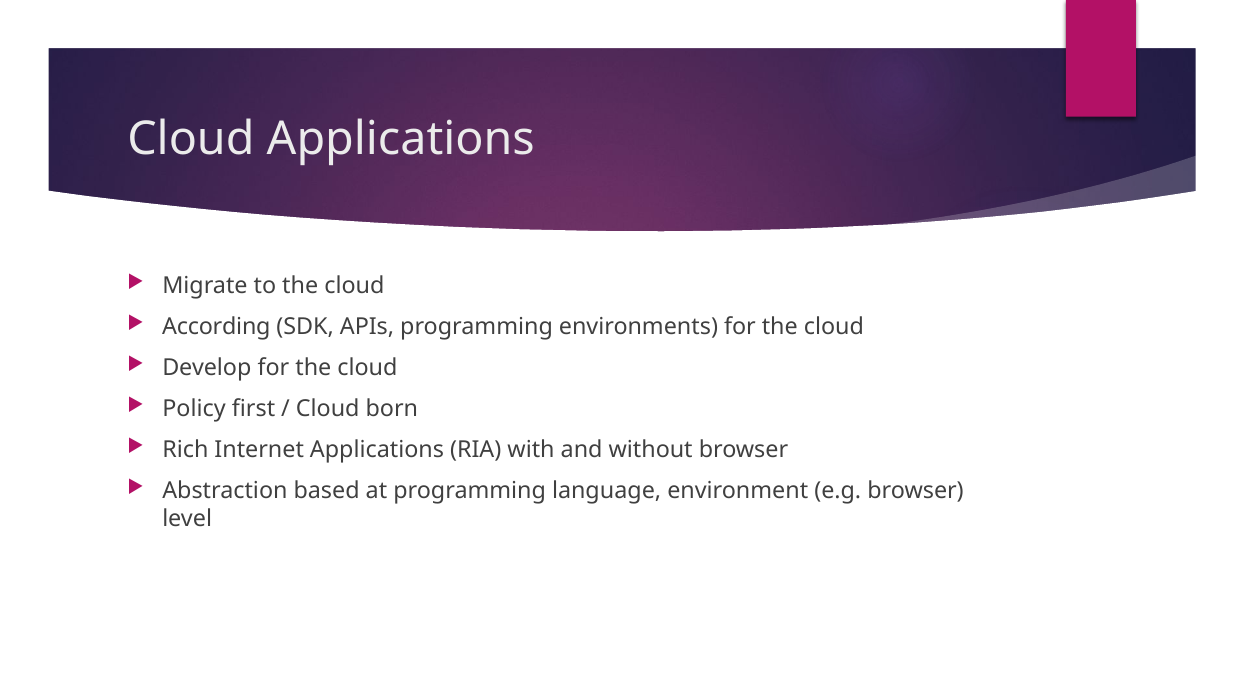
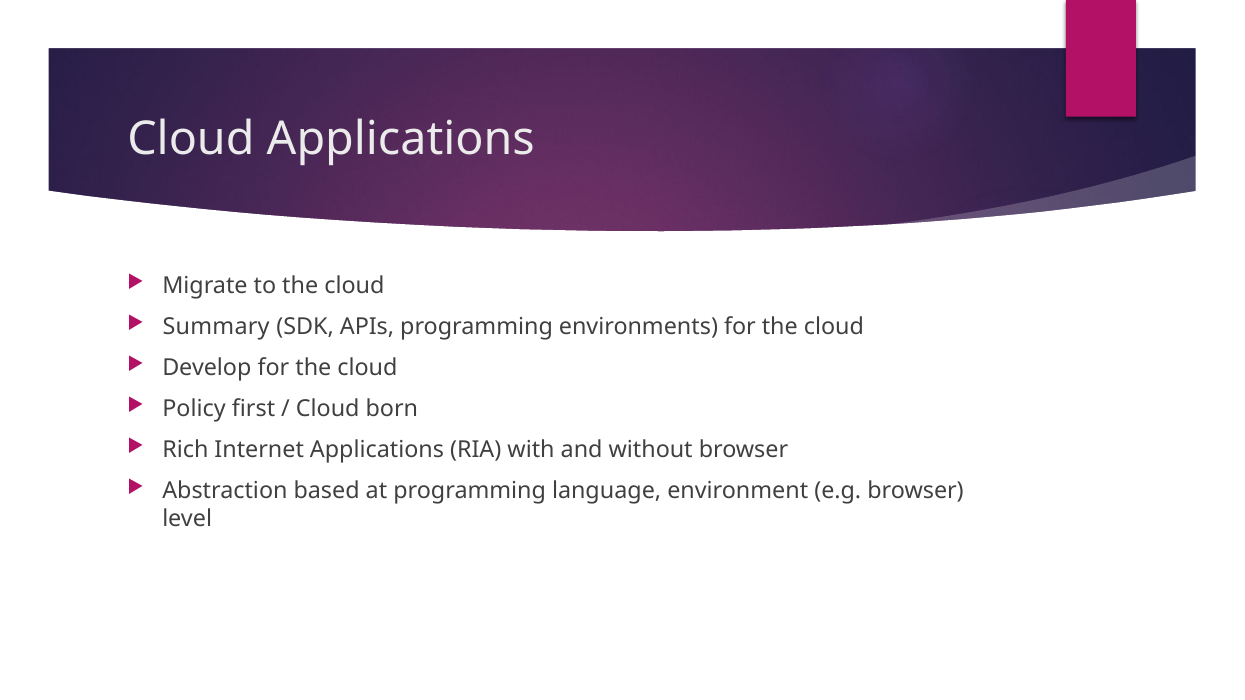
According: According -> Summary (216, 327)
